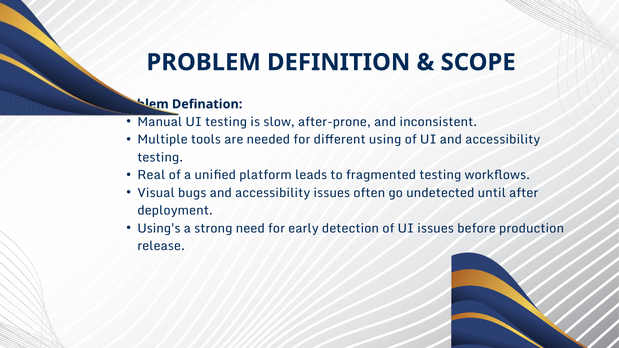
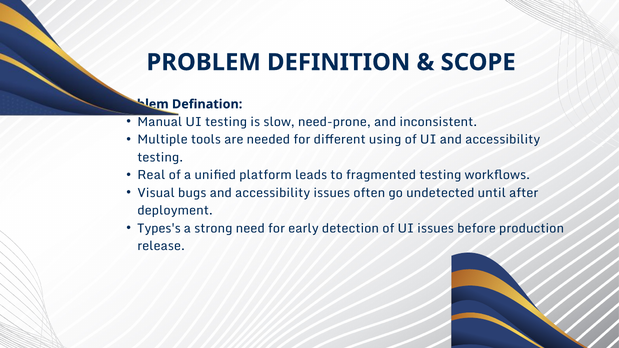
after-prone: after-prone -> need-prone (334, 122)
Using's: Using's -> Types's (159, 228)
